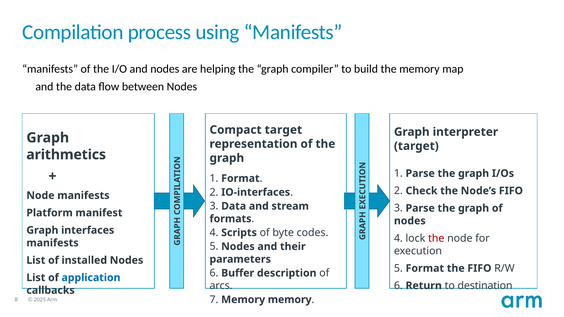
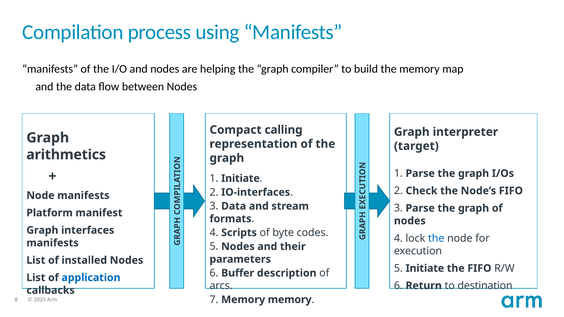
Compact target: target -> calling (284, 130)
1 Format: Format -> Initiate (240, 179)
the colour: red -> blue (436, 238)
5 Format: Format -> Initiate (425, 268)
